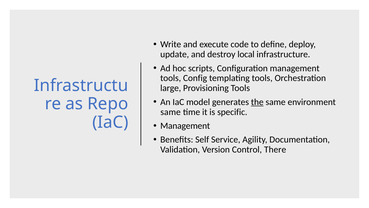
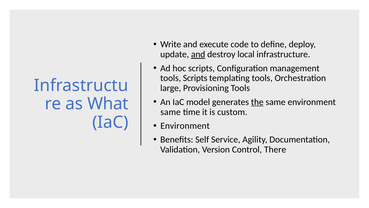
and underline: none -> present (198, 54)
tools Config: Config -> Scripts (195, 78)
Repo: Repo -> What (108, 104)
specific: specific -> custom (232, 112)
Management: Management -> Environment (185, 126)
